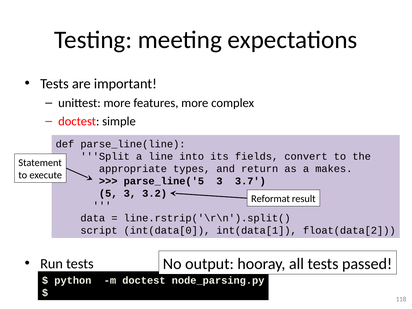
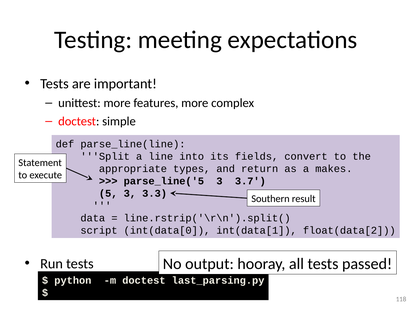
3.2: 3.2 -> 3.3 (155, 193)
Reformat: Reformat -> Southern (270, 199)
node_parsing.py: node_parsing.py -> last_parsing.py (218, 280)
